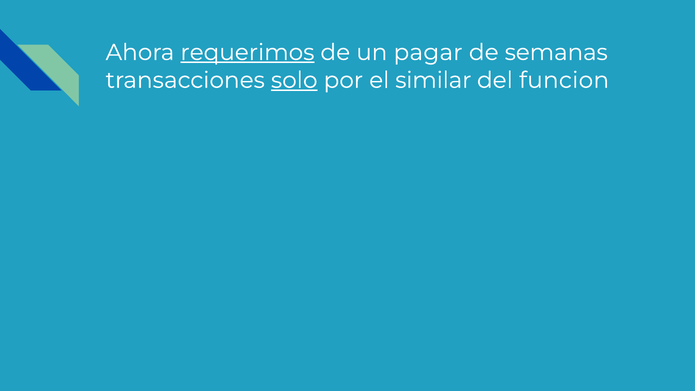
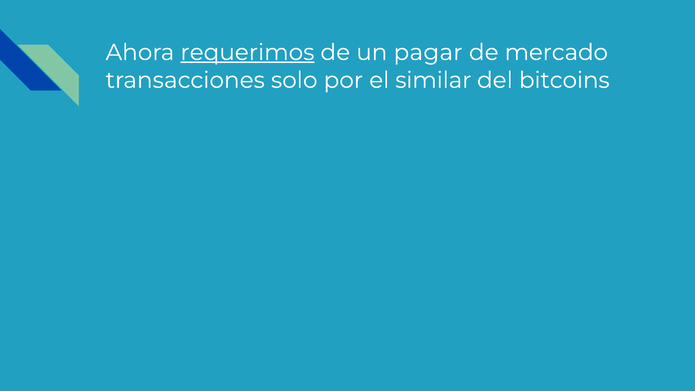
semanas: semanas -> mercado (556, 52)
solo underline: present -> none (294, 80)
funcion: funcion -> bitcoins (564, 80)
